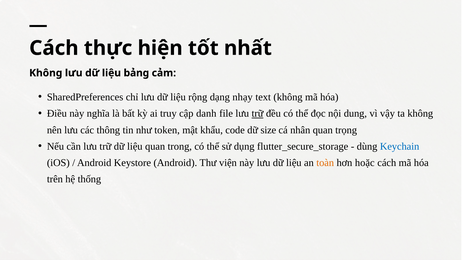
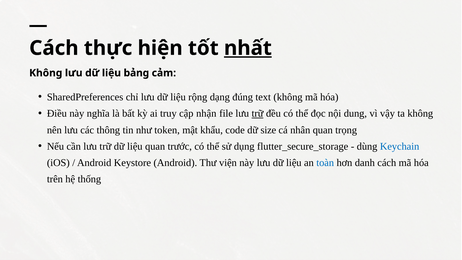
nhất underline: none -> present (248, 48)
nhạy: nhạy -> đúng (243, 97)
danh: danh -> nhận (206, 113)
trong: trong -> trước (180, 146)
toàn colour: orange -> blue (325, 163)
hoặc: hoặc -> danh (365, 163)
